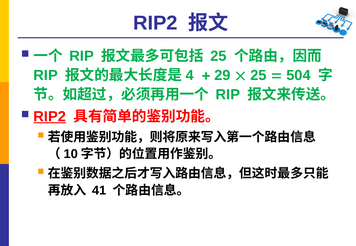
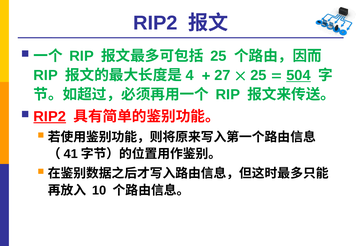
29: 29 -> 27 (222, 75)
504 underline: none -> present (298, 75)
10: 10 -> 41 (71, 154)
41: 41 -> 10 (99, 191)
